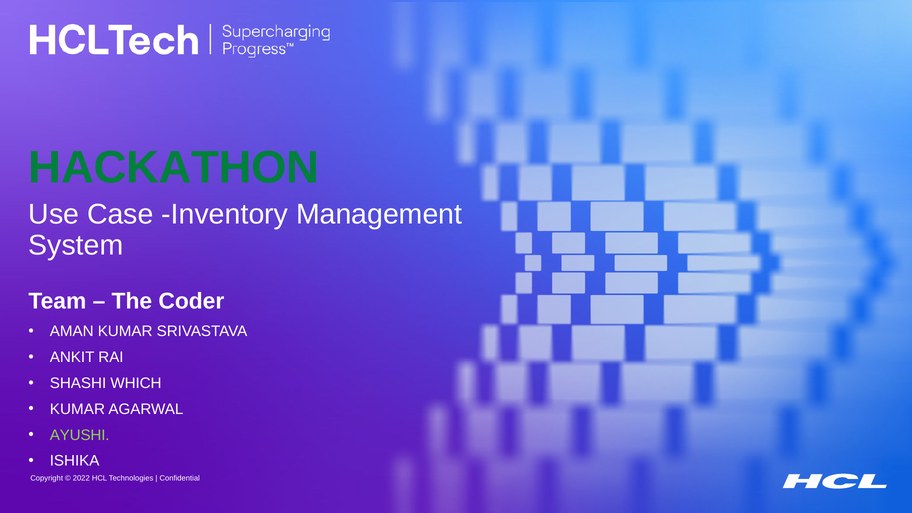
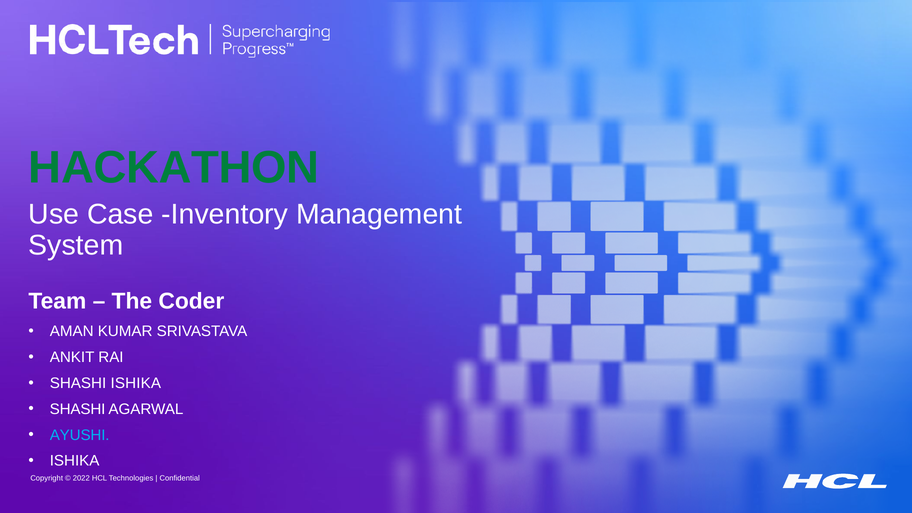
SHASHI WHICH: WHICH -> ISHIKA (136, 383)
KUMAR: KUMAR -> SHASHI (78, 409)
AYUSHI colour: light green -> light blue (80, 435)
